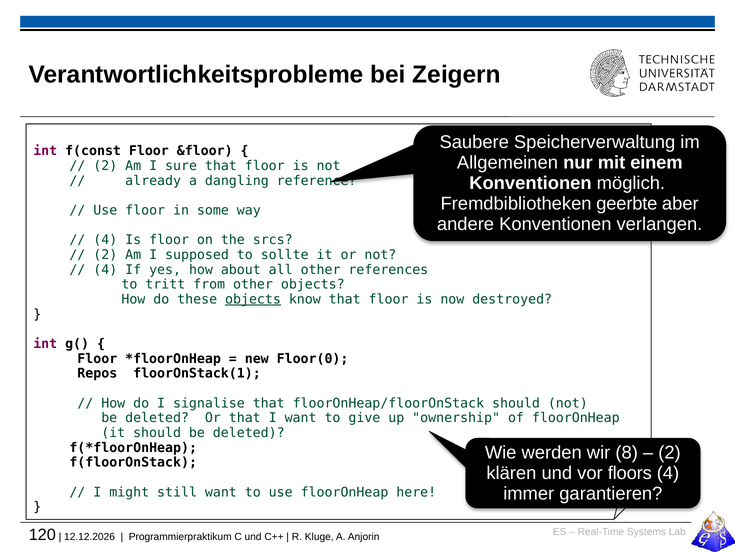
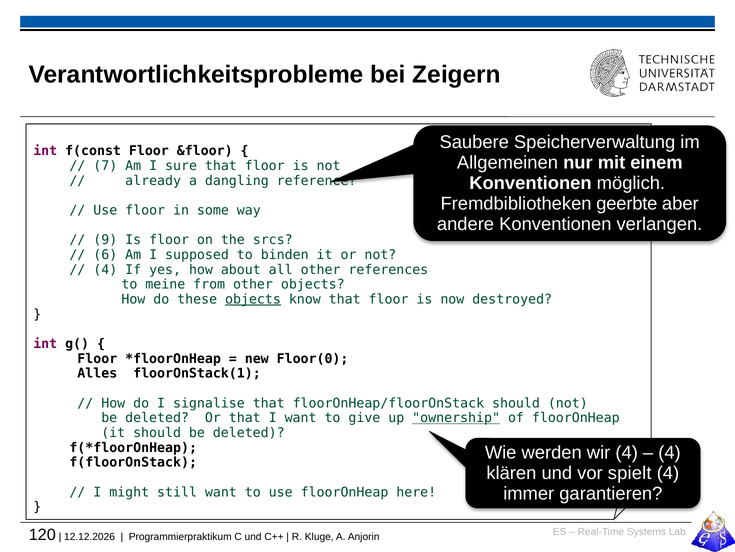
2: 2 -> 7 (105, 166)
4: 4 -> 9 (105, 240)
2: 2 -> 6 (105, 254)
sollte: sollte -> binden (285, 254)
tritt: tritt -> meine (165, 284)
Repos: Repos -> Alles (97, 373)
ownership underline: none -> present (456, 417)
wir 8: 8 -> 4 (627, 452)
2: 2 -> 4 (669, 452)
floors: floors -> spielt (630, 472)
